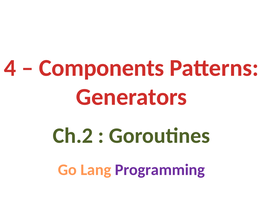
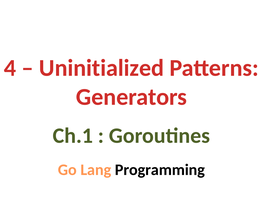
Components: Components -> Uninitialized (102, 68)
Ch.2: Ch.2 -> Ch.1 (73, 136)
Programming colour: purple -> black (160, 170)
